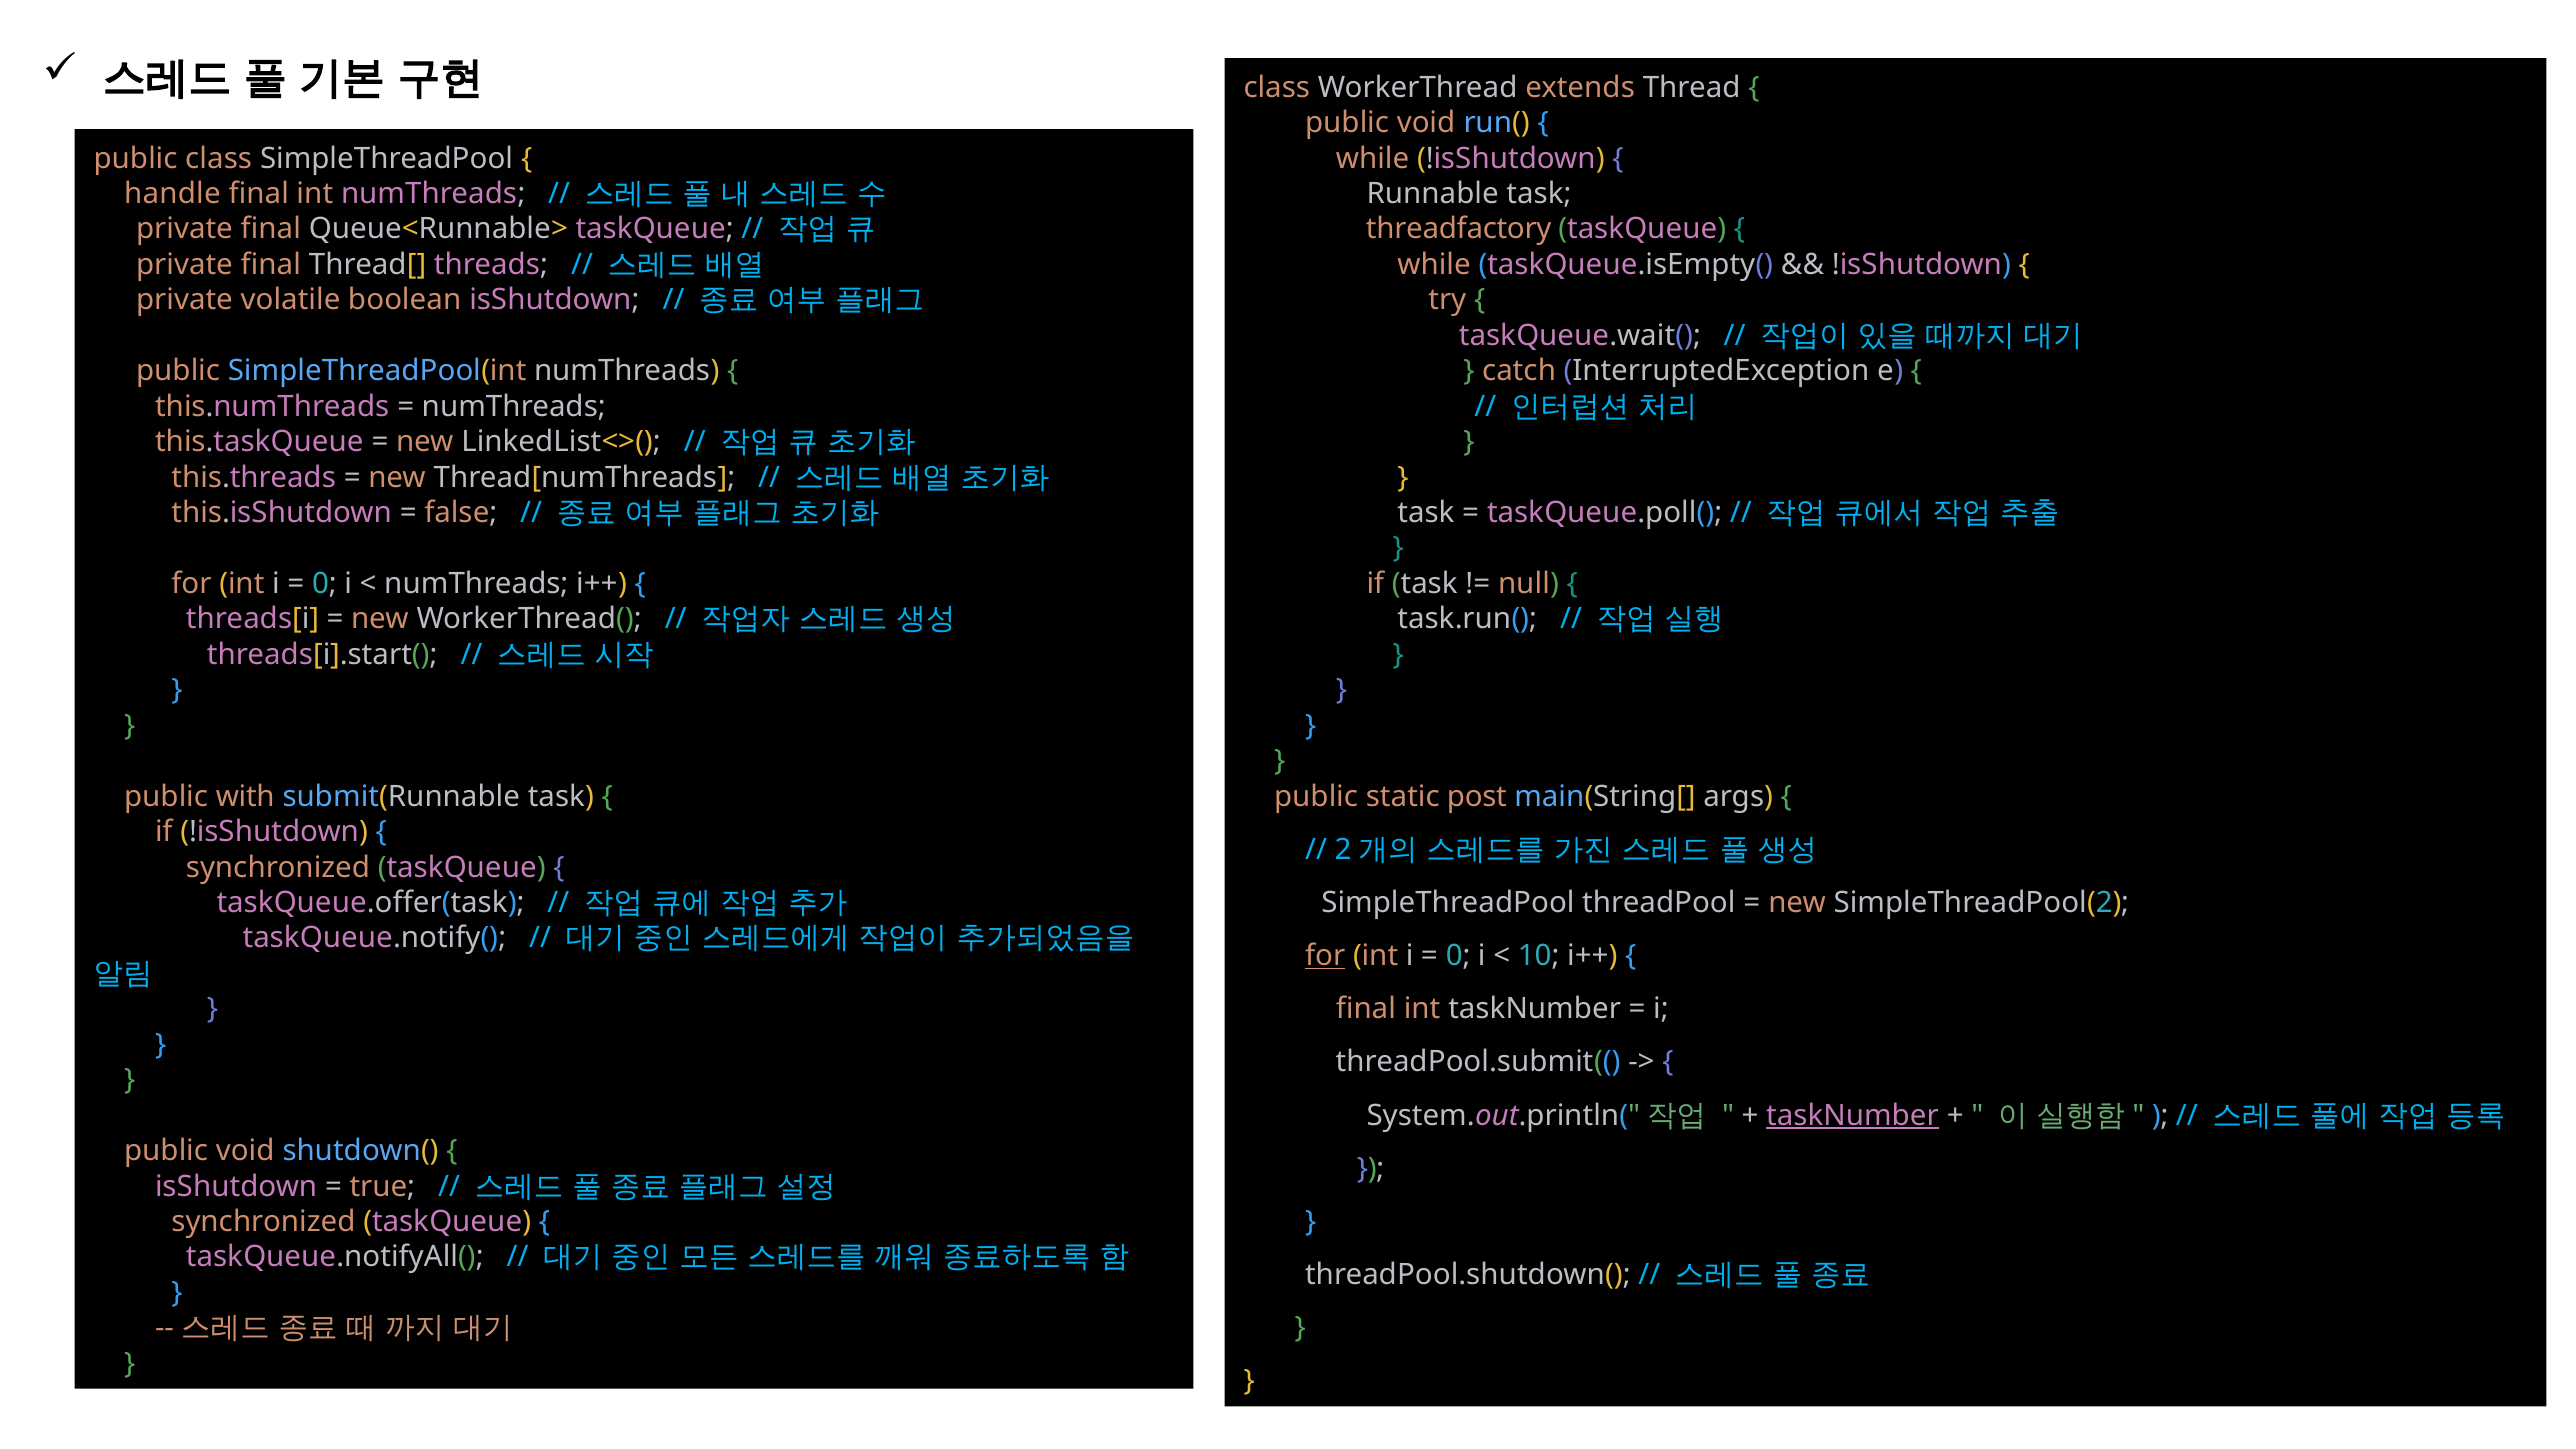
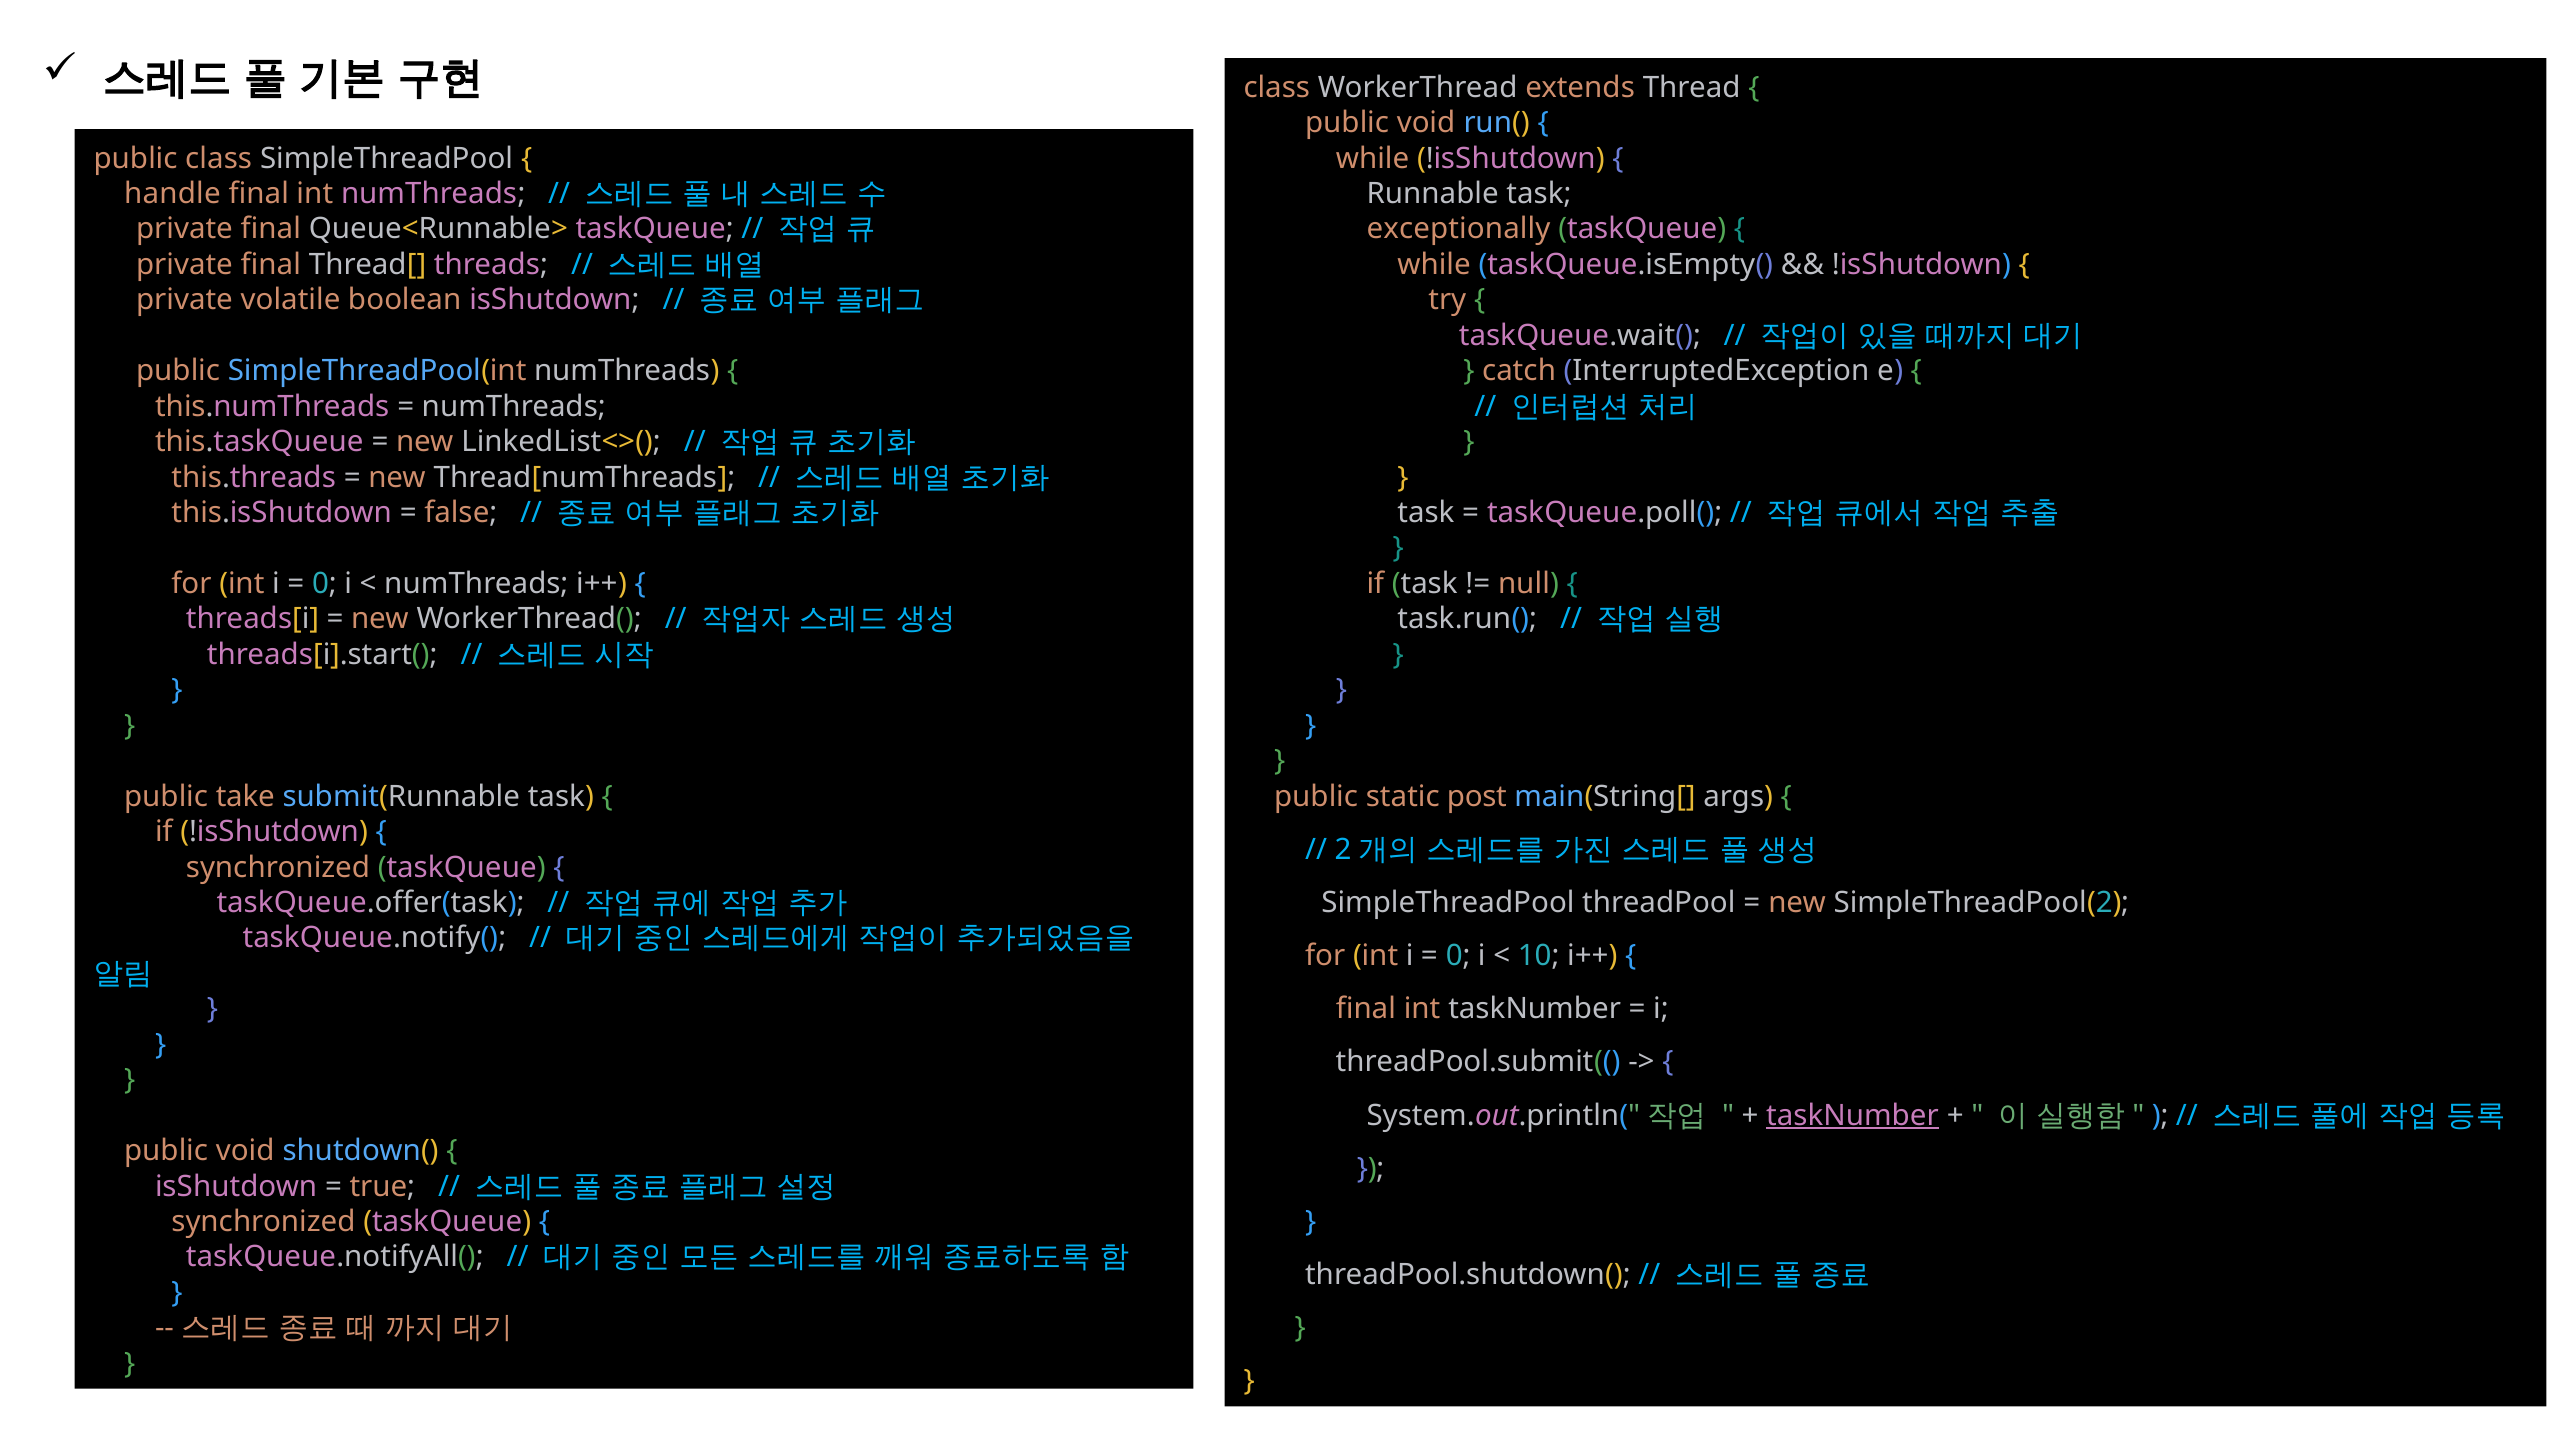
threadfactory: threadfactory -> exceptionally (1459, 229)
with: with -> take (245, 796)
for underline: present -> none (1325, 956)
